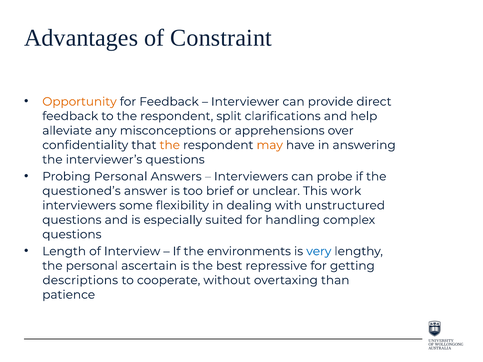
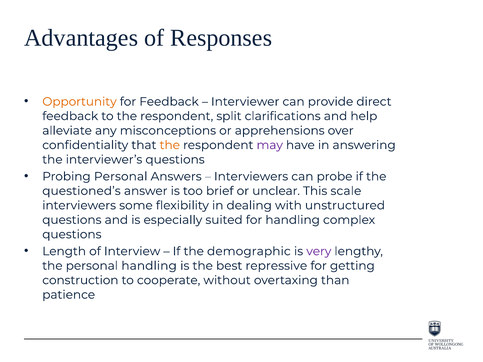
Constraint: Constraint -> Responses (221, 38)
may colour: orange -> purple (270, 145)
work: work -> scale (346, 191)
environments: environments -> demographic (249, 251)
very colour: blue -> purple (319, 251)
personal ascertain: ascertain -> handling (149, 266)
descriptions: descriptions -> construction (80, 280)
